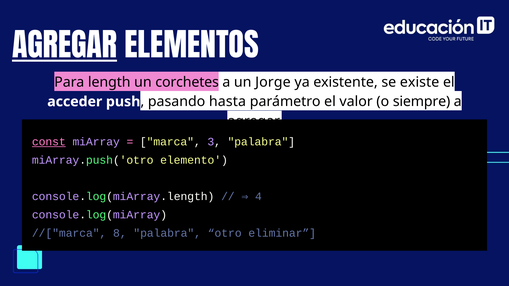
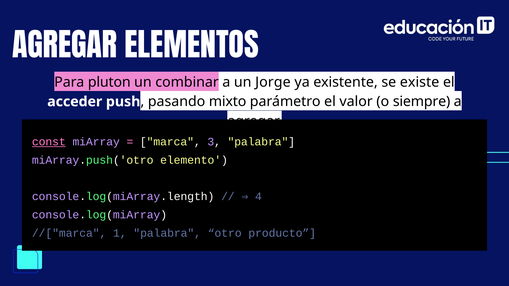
AGREGAR underline: present -> none (65, 47)
length: length -> pluton (109, 82)
corchetes: corchetes -> combinar (187, 82)
hasta: hasta -> mixto (228, 102)
8: 8 -> 1 (120, 233)
eliminar: eliminar -> producto (282, 233)
